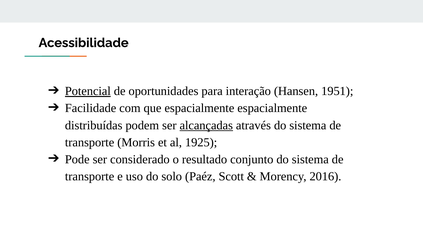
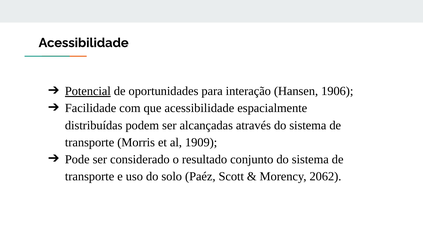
1951: 1951 -> 1906 (337, 91)
que espacialmente: espacialmente -> acessibilidade (199, 108)
alcançadas underline: present -> none (206, 125)
1925: 1925 -> 1909 (201, 142)
2016: 2016 -> 2062 (325, 176)
